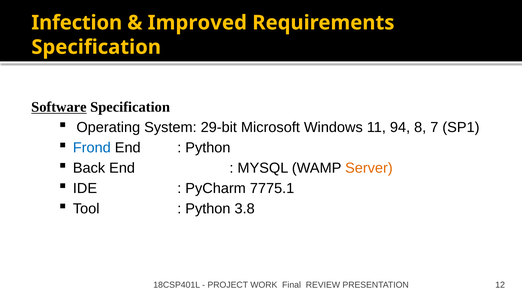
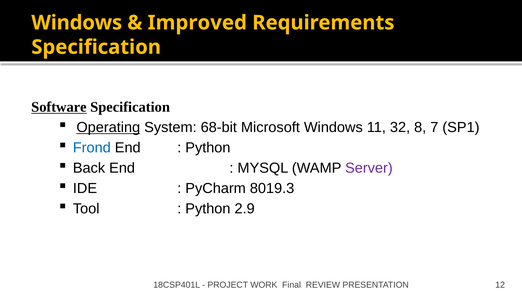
Infection: Infection -> Windows (77, 23)
Operating underline: none -> present (108, 127)
29-bit: 29-bit -> 68-bit (219, 127)
94: 94 -> 32 (400, 127)
Server colour: orange -> purple (369, 168)
7775.1: 7775.1 -> 8019.3 (272, 188)
3.8: 3.8 -> 2.9 (245, 208)
